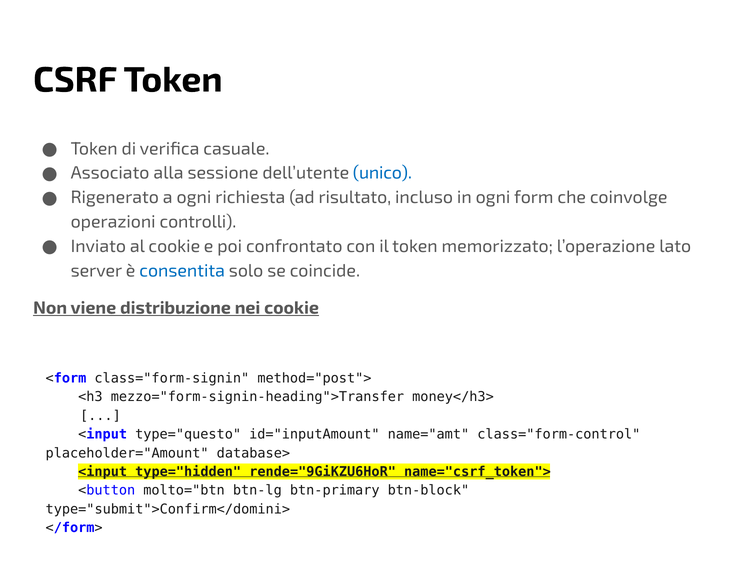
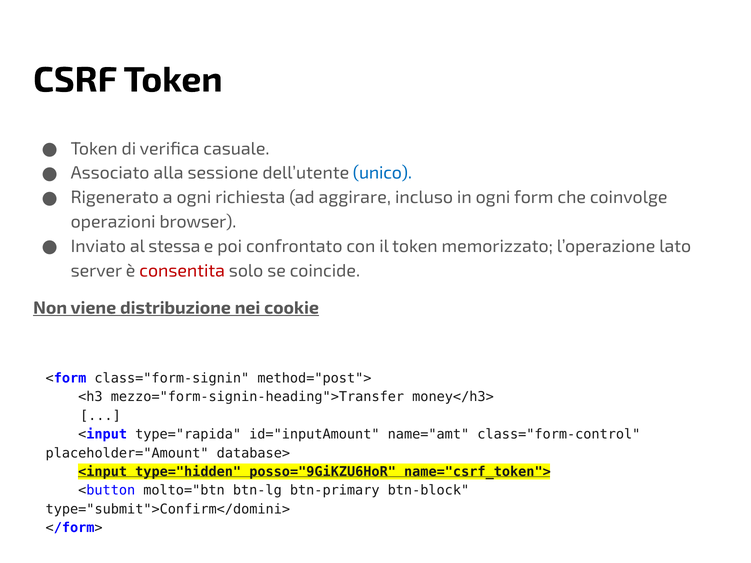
risultato: risultato -> aggirare (355, 198)
controlli: controlli -> browser (198, 222)
al cookie: cookie -> stessa (174, 247)
consentita colour: blue -> red (182, 271)
type="questo: type="questo -> type="rapida (188, 435)
rende="9GiKZU6HoR: rende="9GiKZU6HoR -> posso="9GiKZU6HoR (323, 472)
